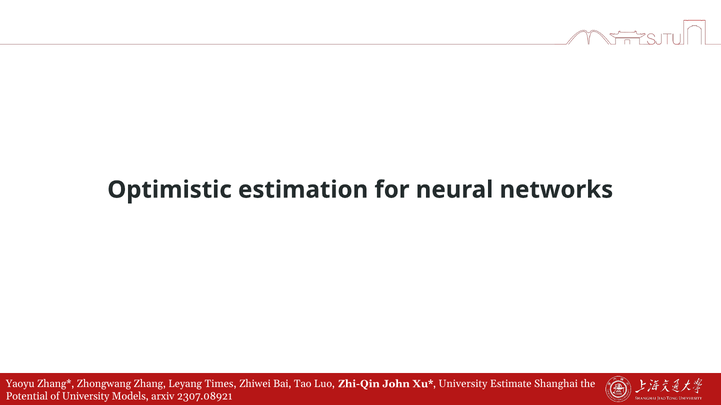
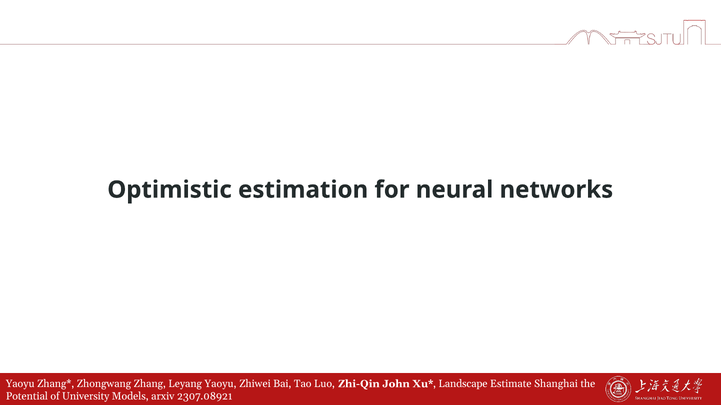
Leyang Times: Times -> Yaoyu (221, 384)
University: University -> Landscape (463, 384)
